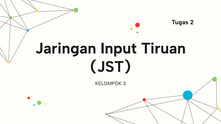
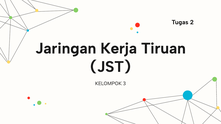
Input: Input -> Kerja (119, 49)
